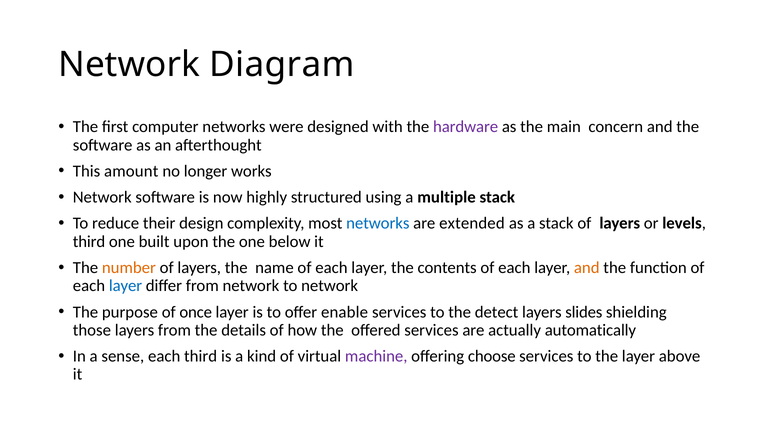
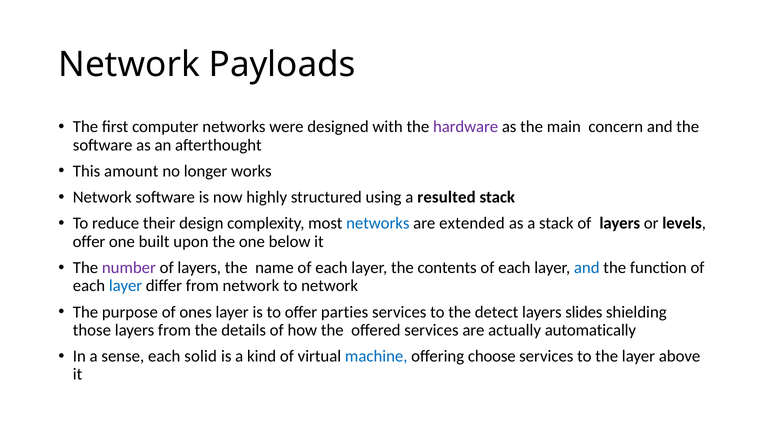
Diagram: Diagram -> Payloads (282, 64)
multiple: multiple -> resulted (446, 197)
third: third -> offer (89, 241)
number colour: orange -> purple (129, 267)
and colour: orange -> blue (587, 267)
once: once -> ones (196, 312)
enable: enable -> parties (345, 312)
each third: third -> solid (201, 356)
machine colour: purple -> blue (376, 356)
